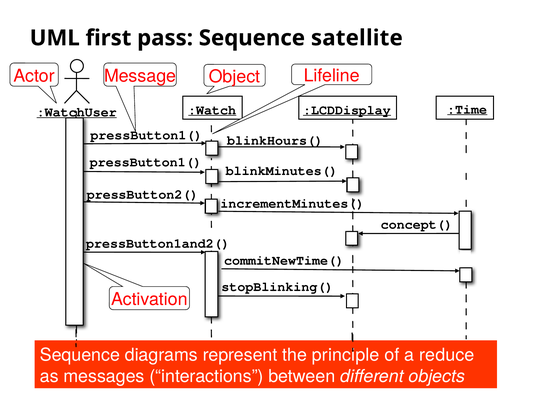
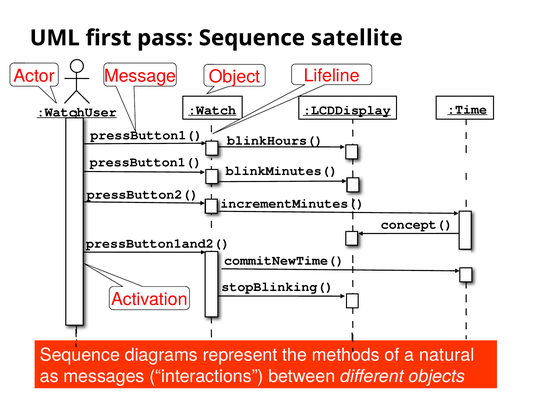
principle: principle -> methods (346, 355)
reduce: reduce -> natural (447, 355)
